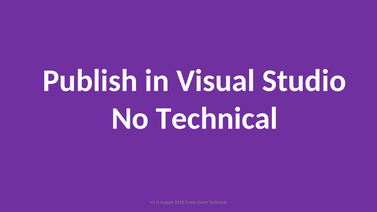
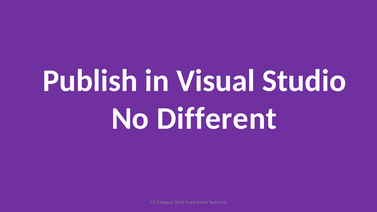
No Technical: Technical -> Different (217, 119)
